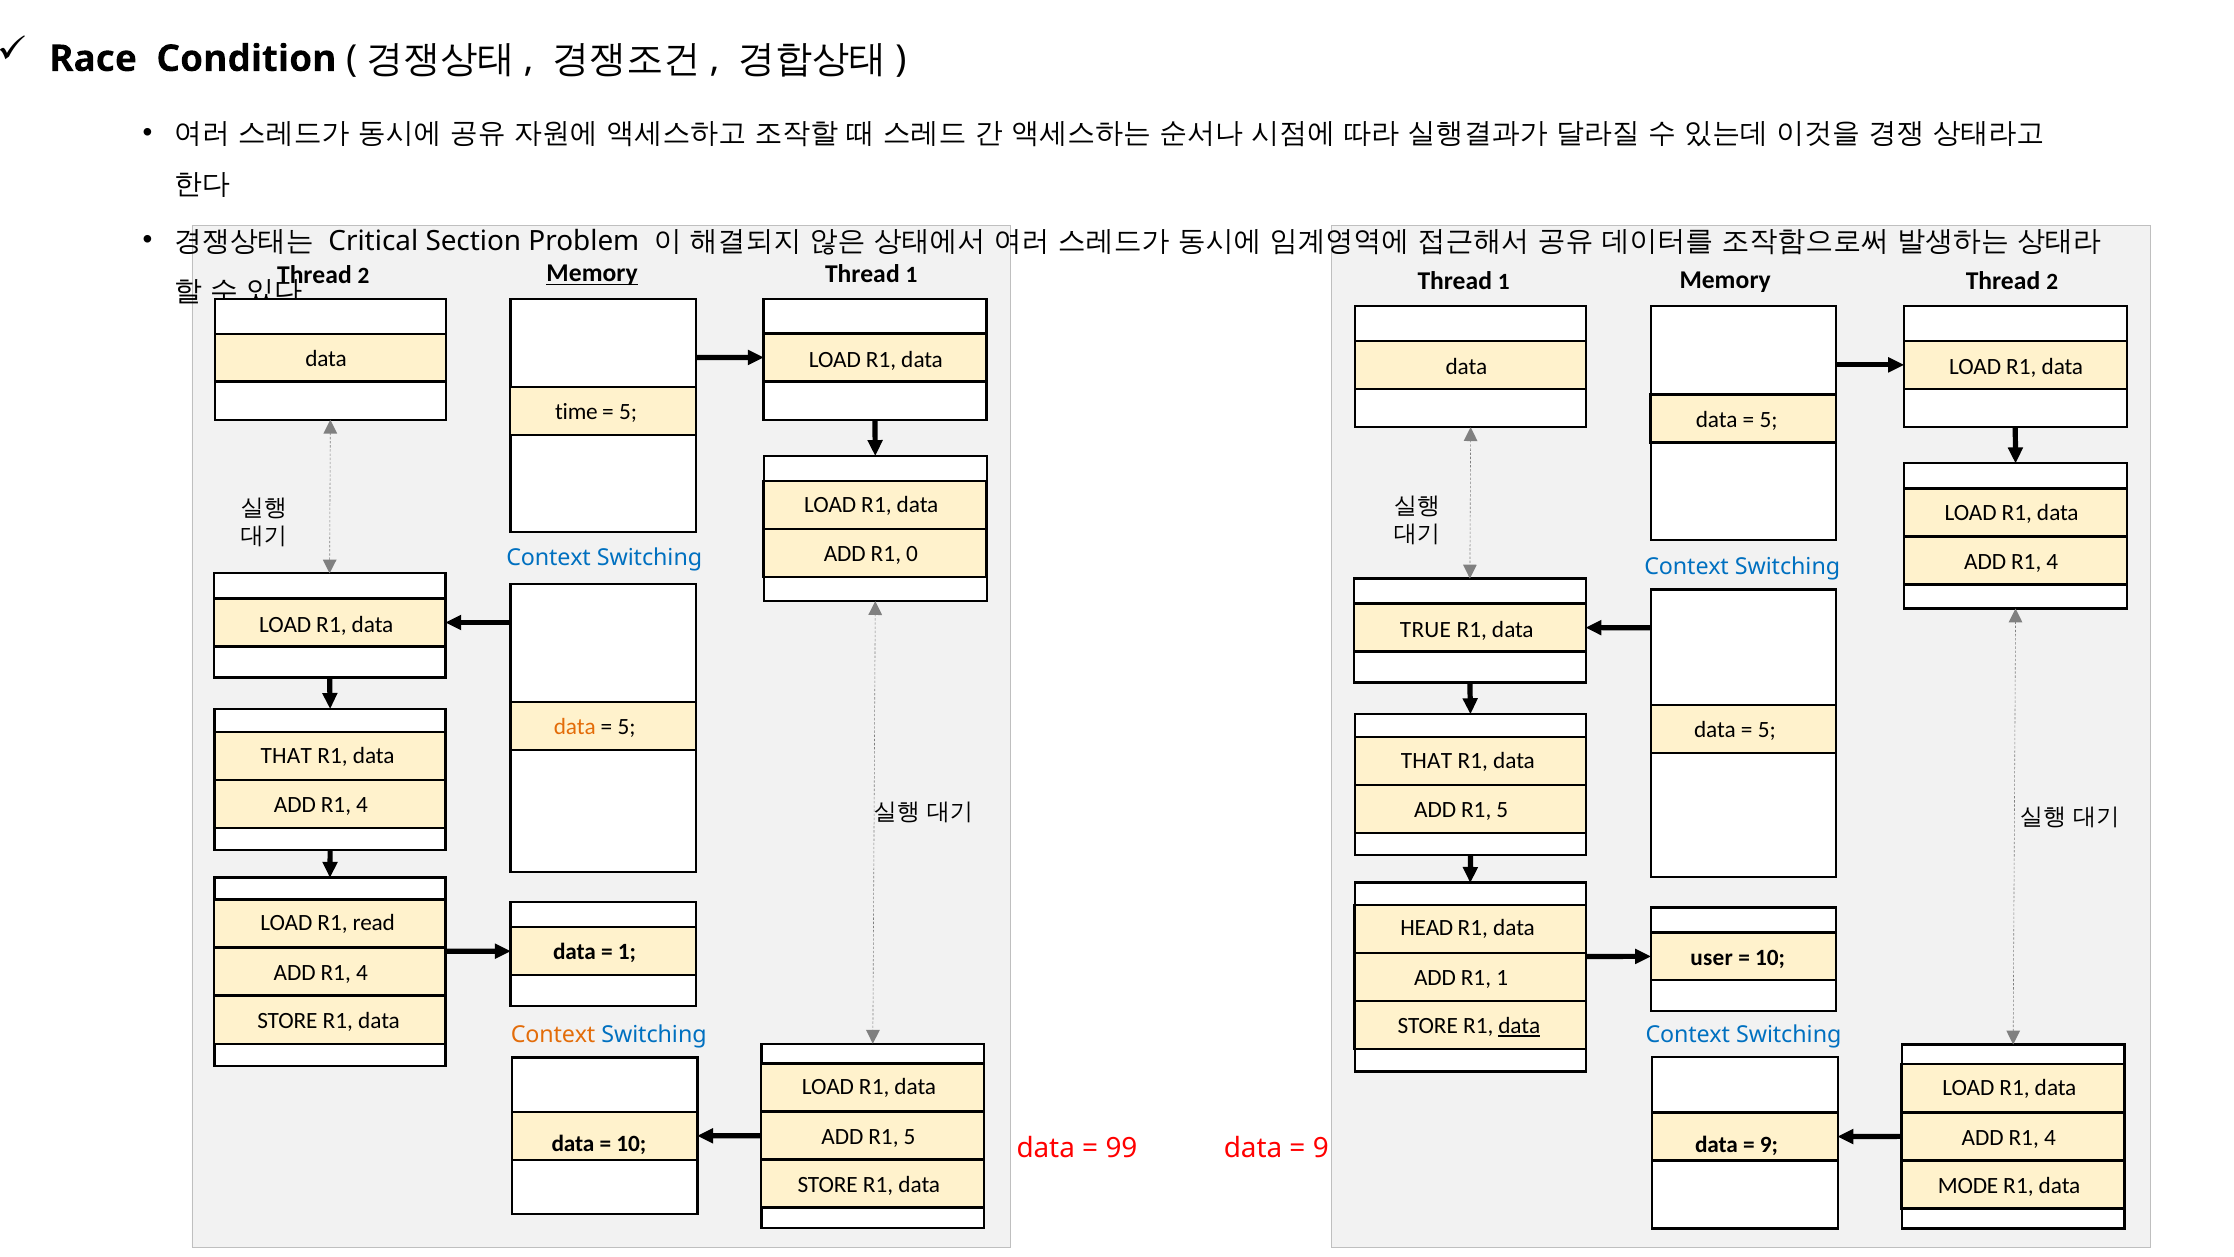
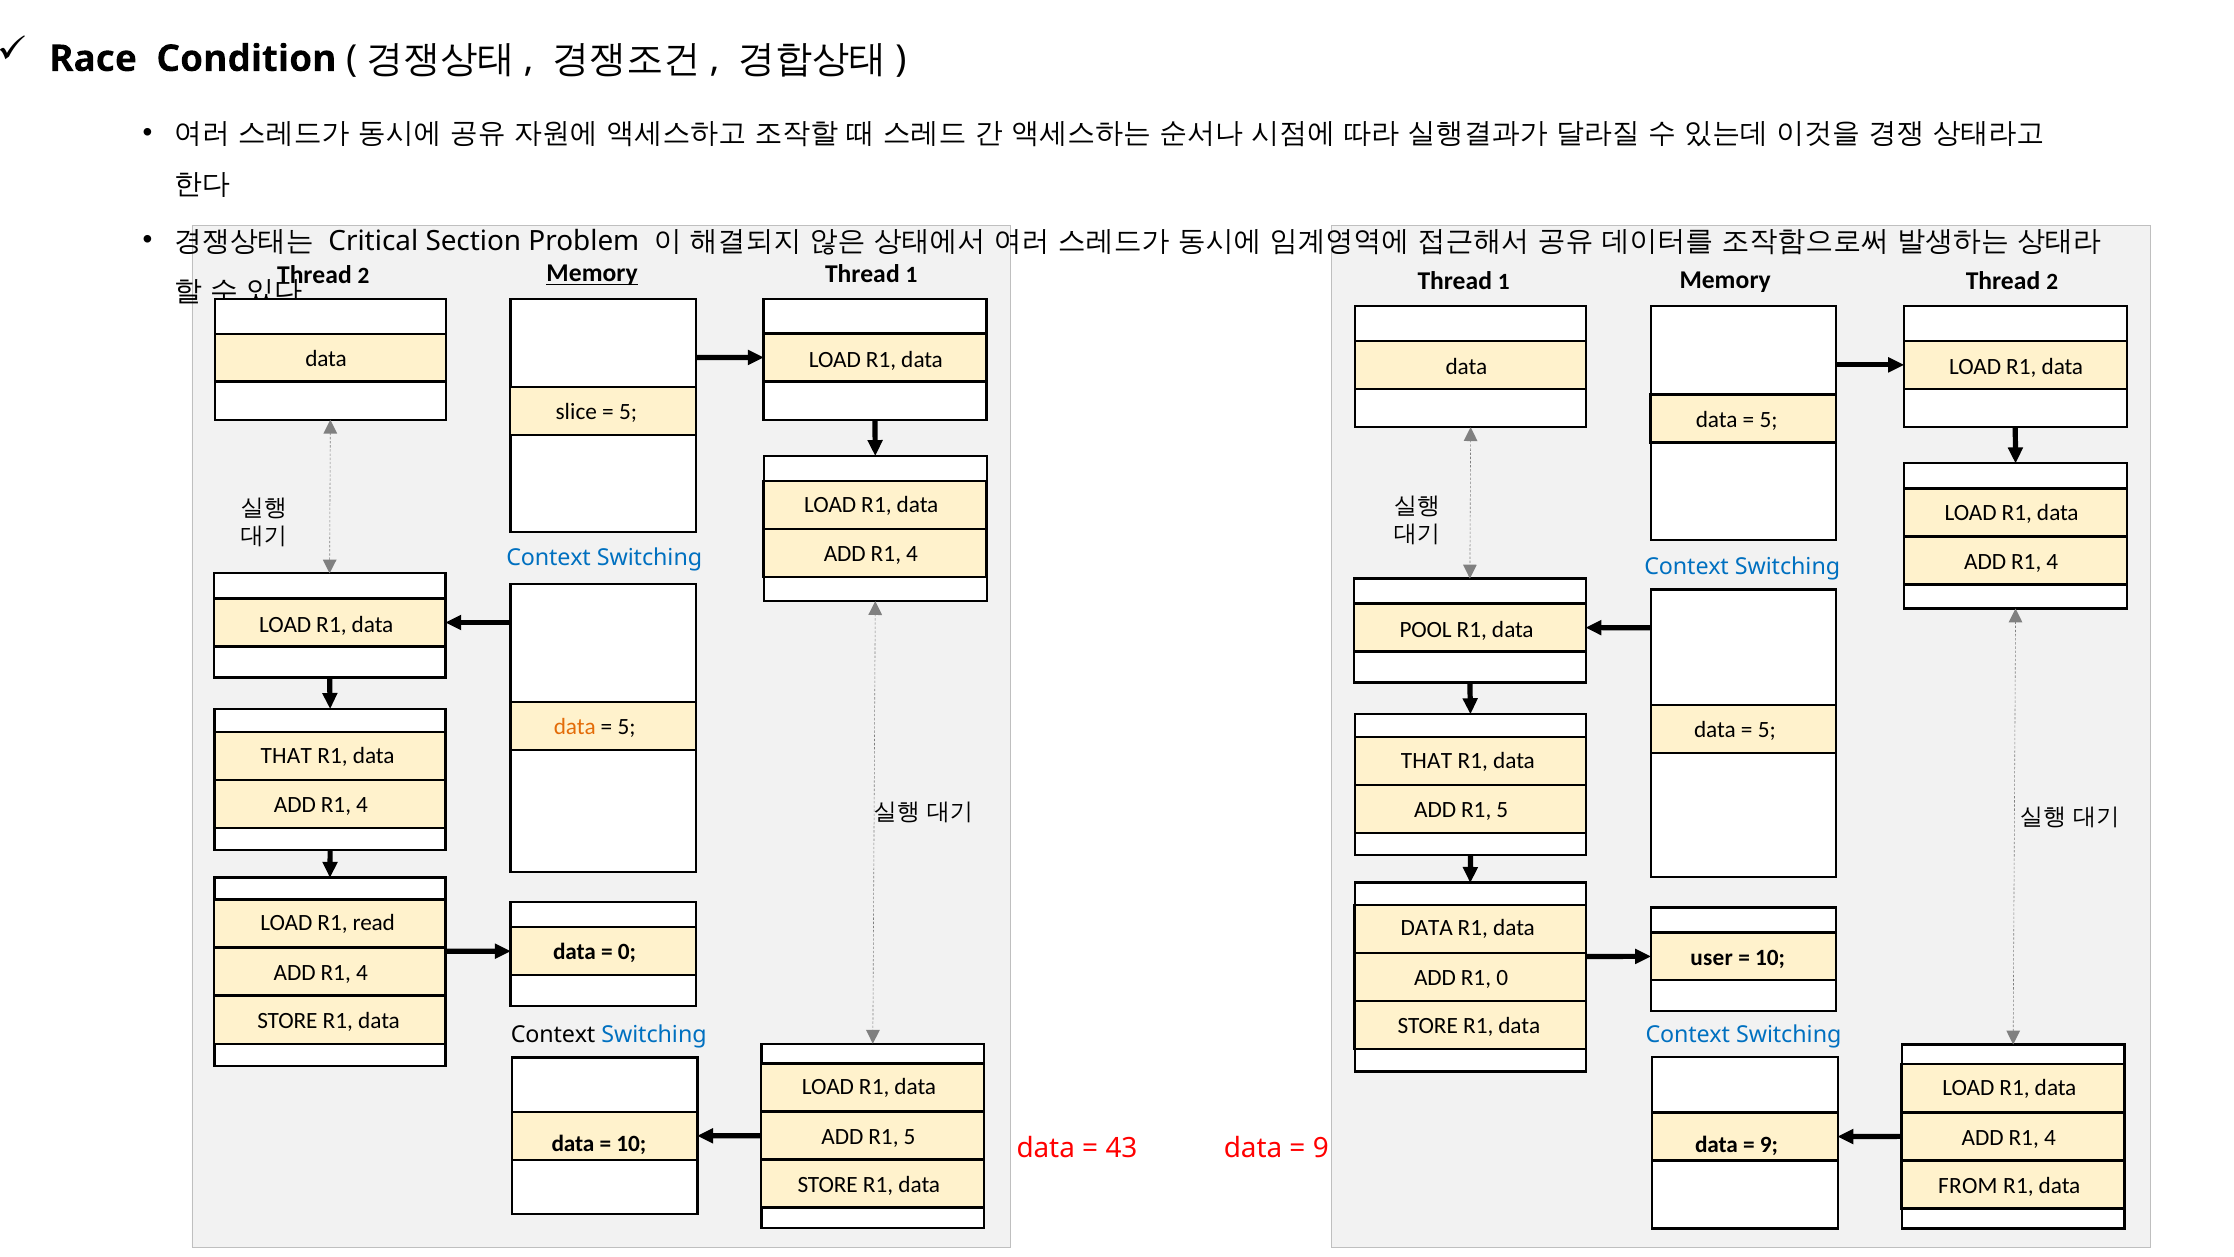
time: time -> slice (576, 412)
0: 0 -> 4 (912, 554)
TRUE: TRUE -> POOL (1426, 630)
HEAD: HEAD -> DATA (1427, 928)
1: 1 -> 0 (627, 952)
R1 1: 1 -> 0 (1502, 978)
data underline: present -> none (1519, 1026)
Context colour: orange -> black (553, 1035)
99: 99 -> 43 (1121, 1148)
MODE: MODE -> FROM (1968, 1185)
